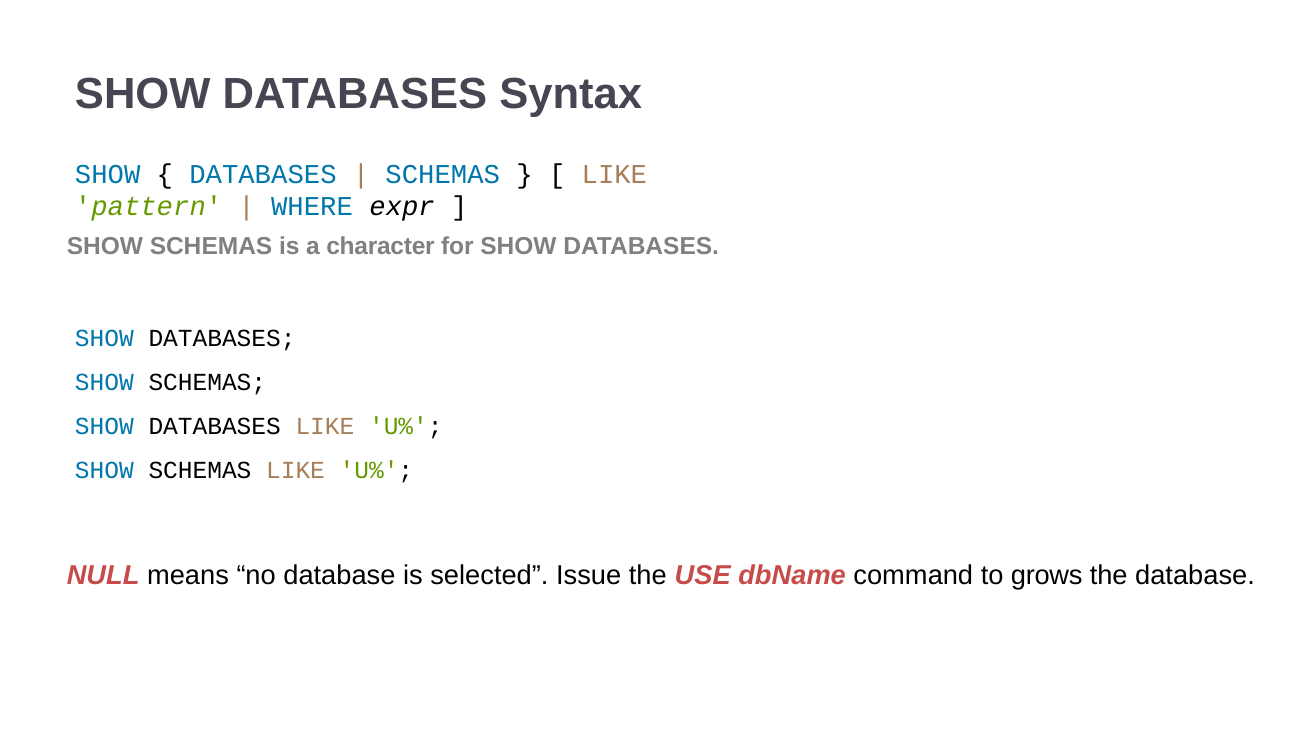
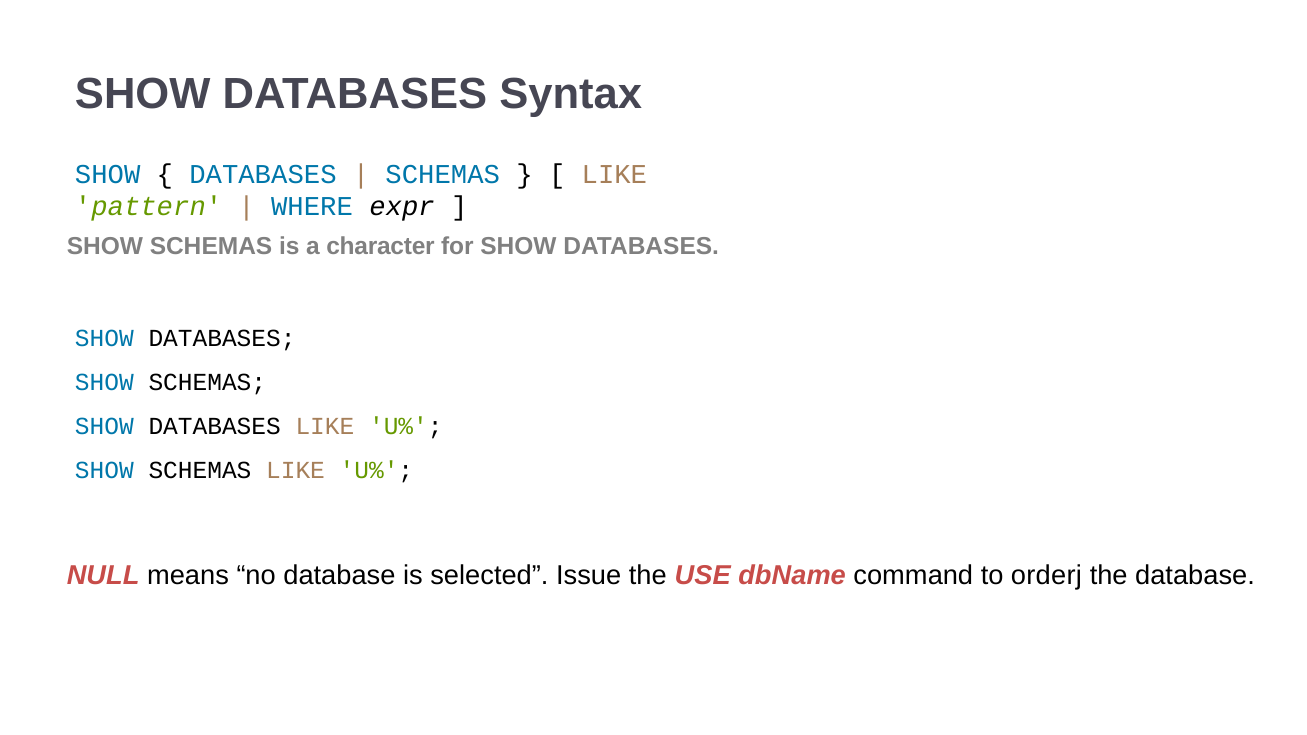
grows: grows -> orderj (1046, 575)
